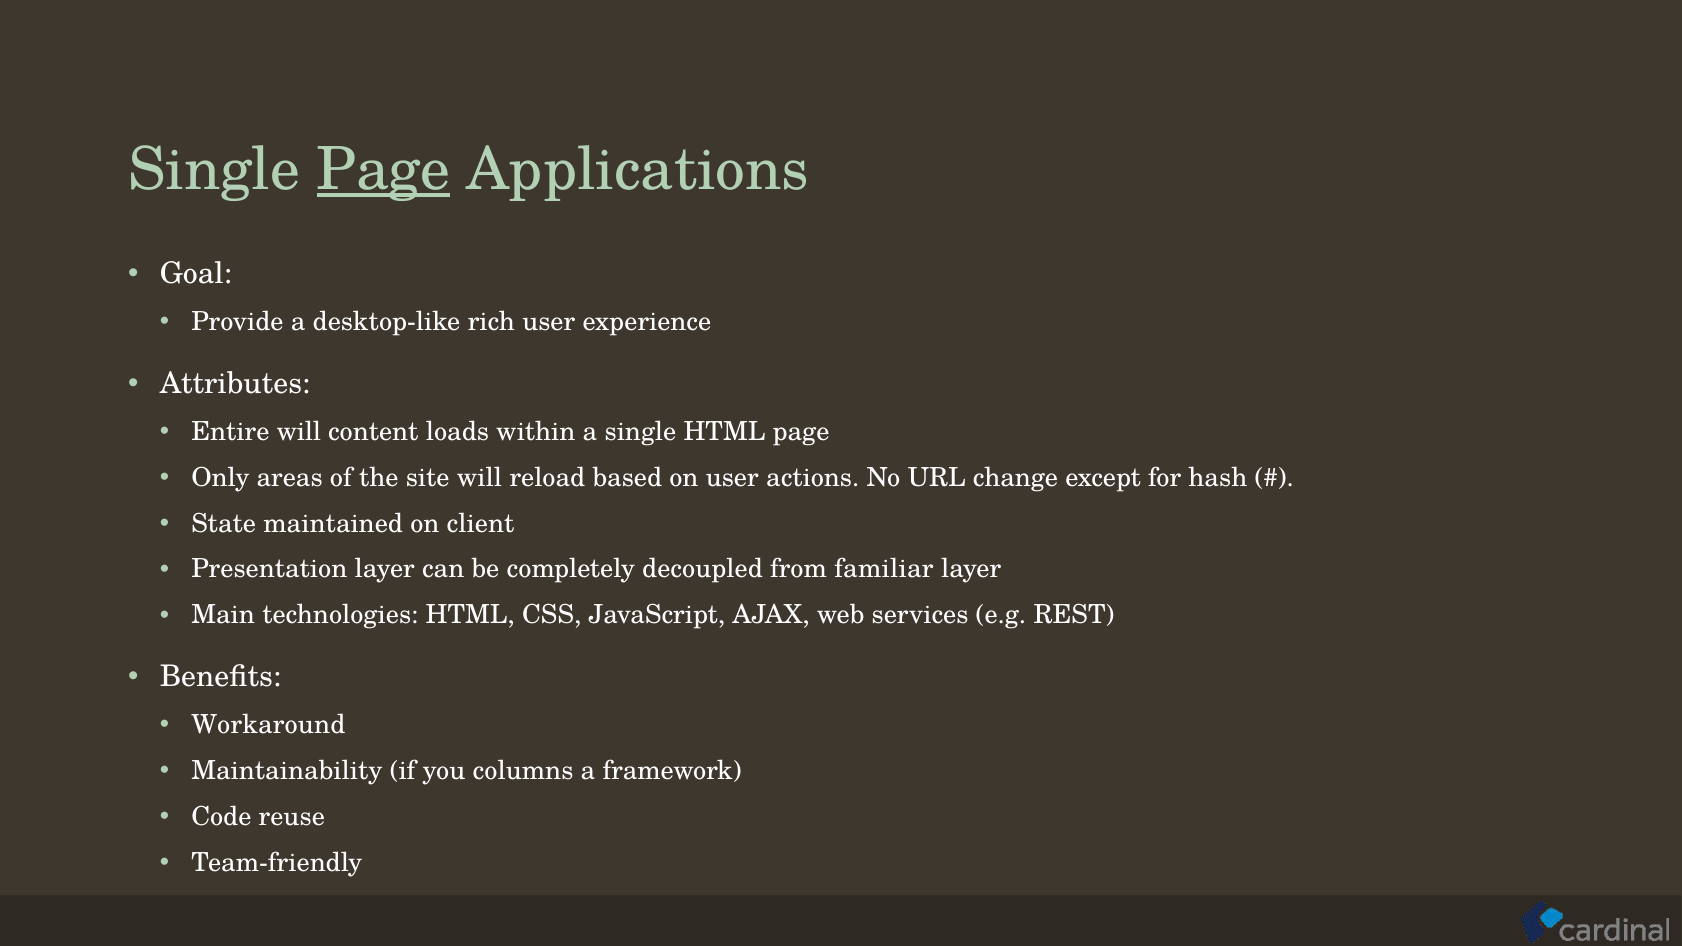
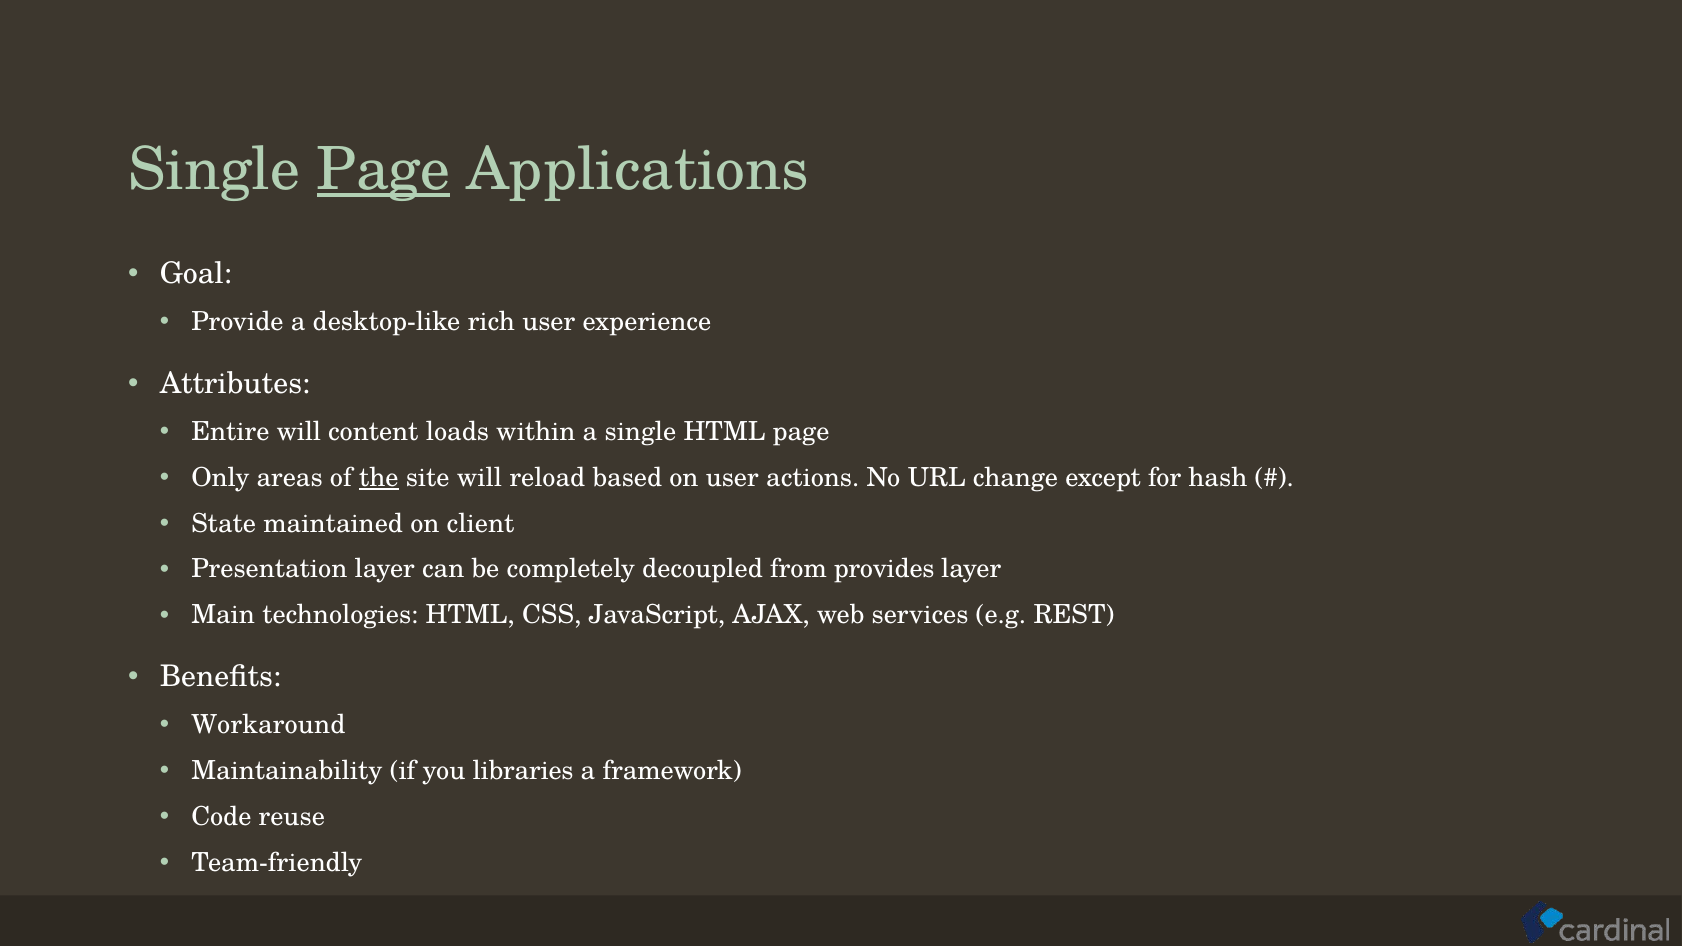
the underline: none -> present (379, 477)
familiar: familiar -> provides (884, 569)
columns: columns -> libraries (523, 771)
